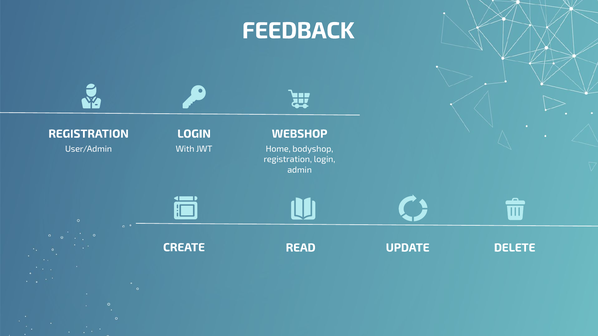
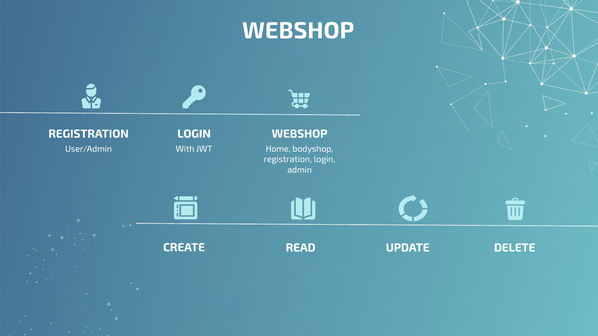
FEEDBACK: FEEDBACK -> WEBSHOP (298, 31)
